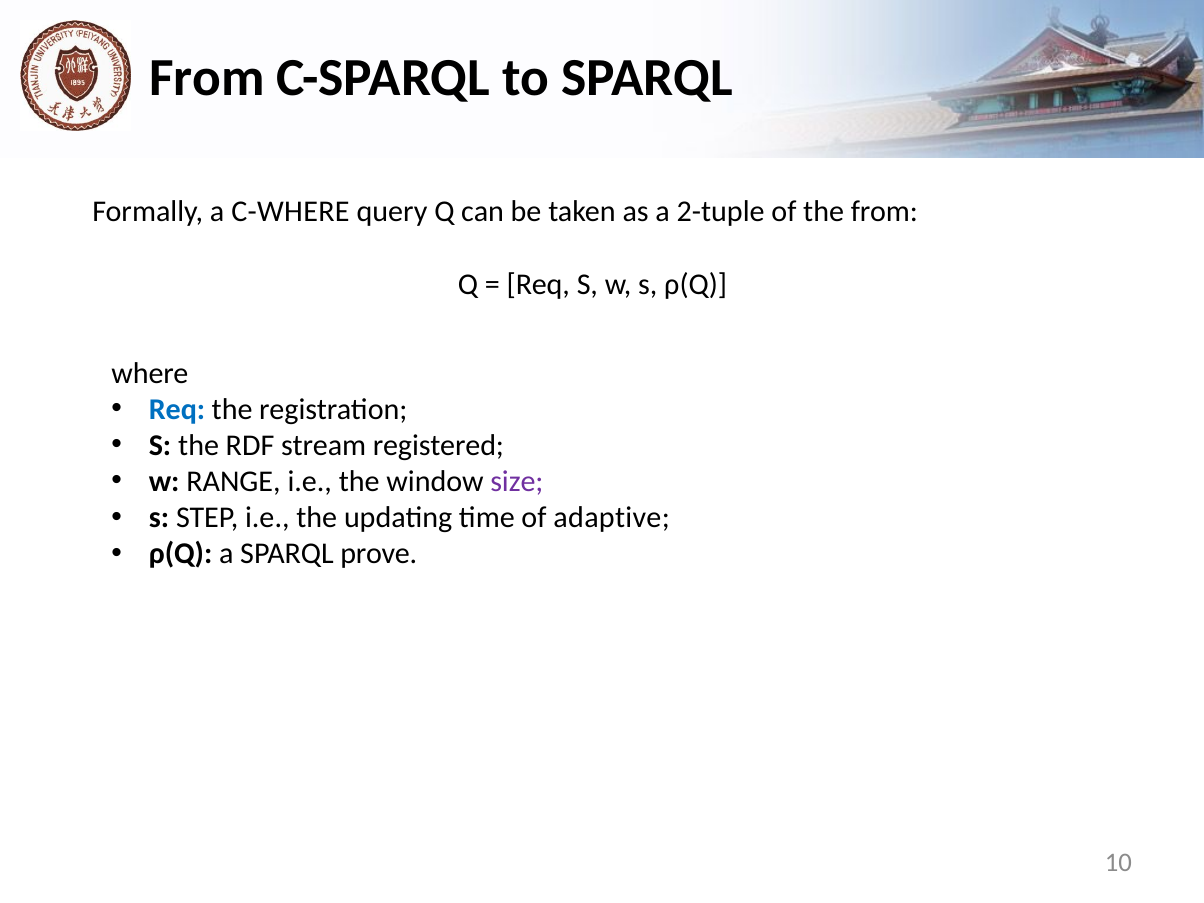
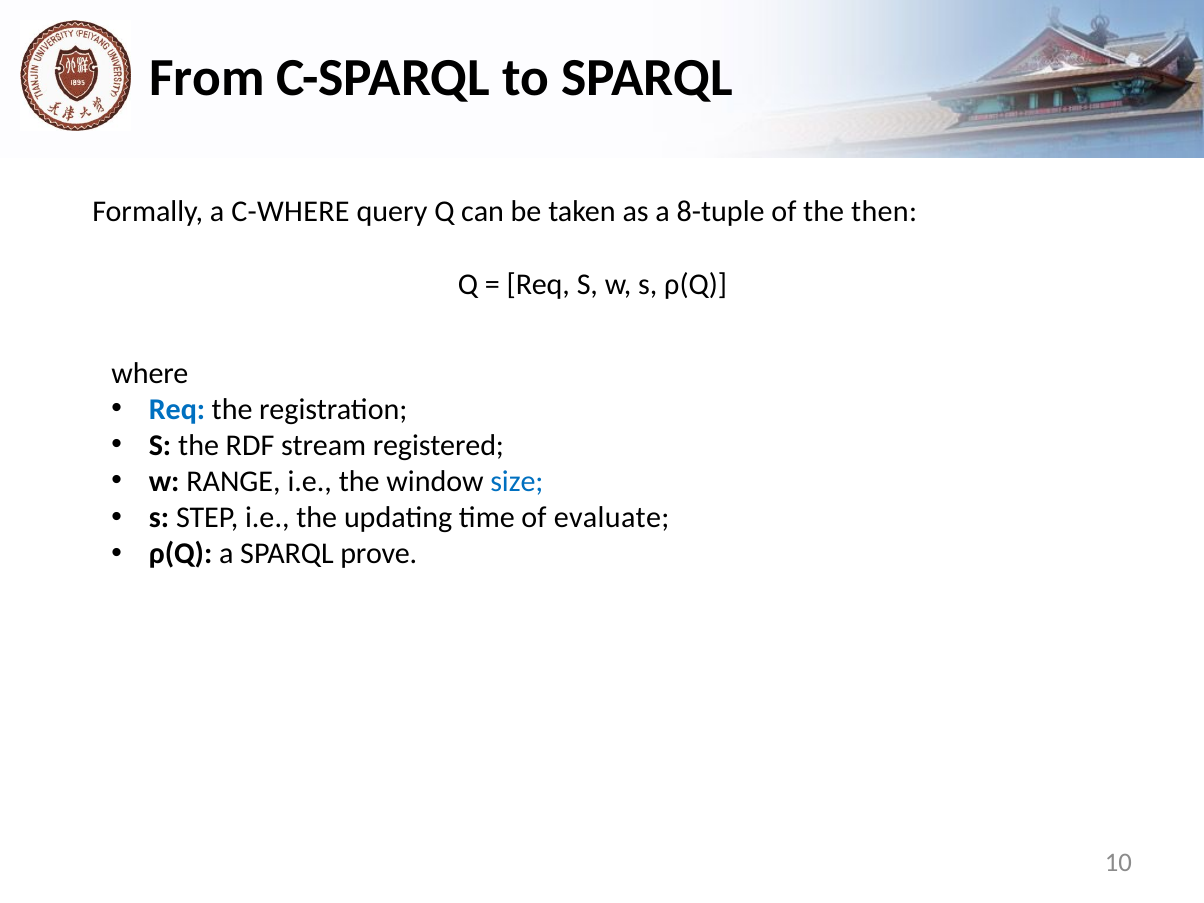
2-tuple: 2-tuple -> 8-tuple (721, 212)
the from: from -> then (884, 212)
size colour: purple -> blue (517, 482)
adaptive: adaptive -> evaluate (612, 518)
